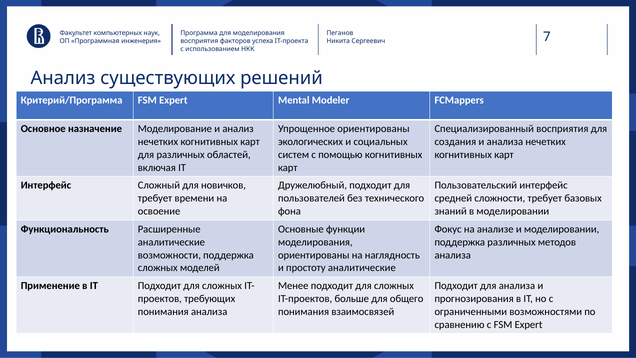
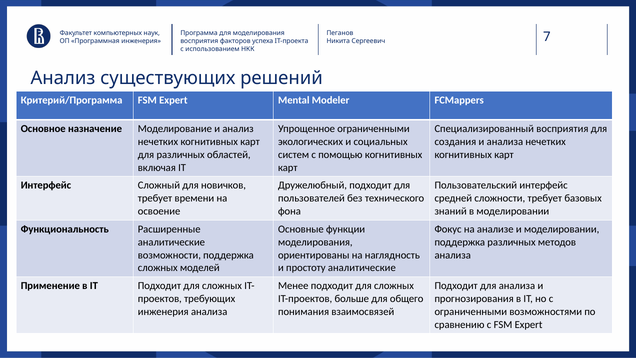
Упрощенное ориентированы: ориентированы -> ограниченными (374, 129)
понимания: понимания -> инженерия (163, 311)
